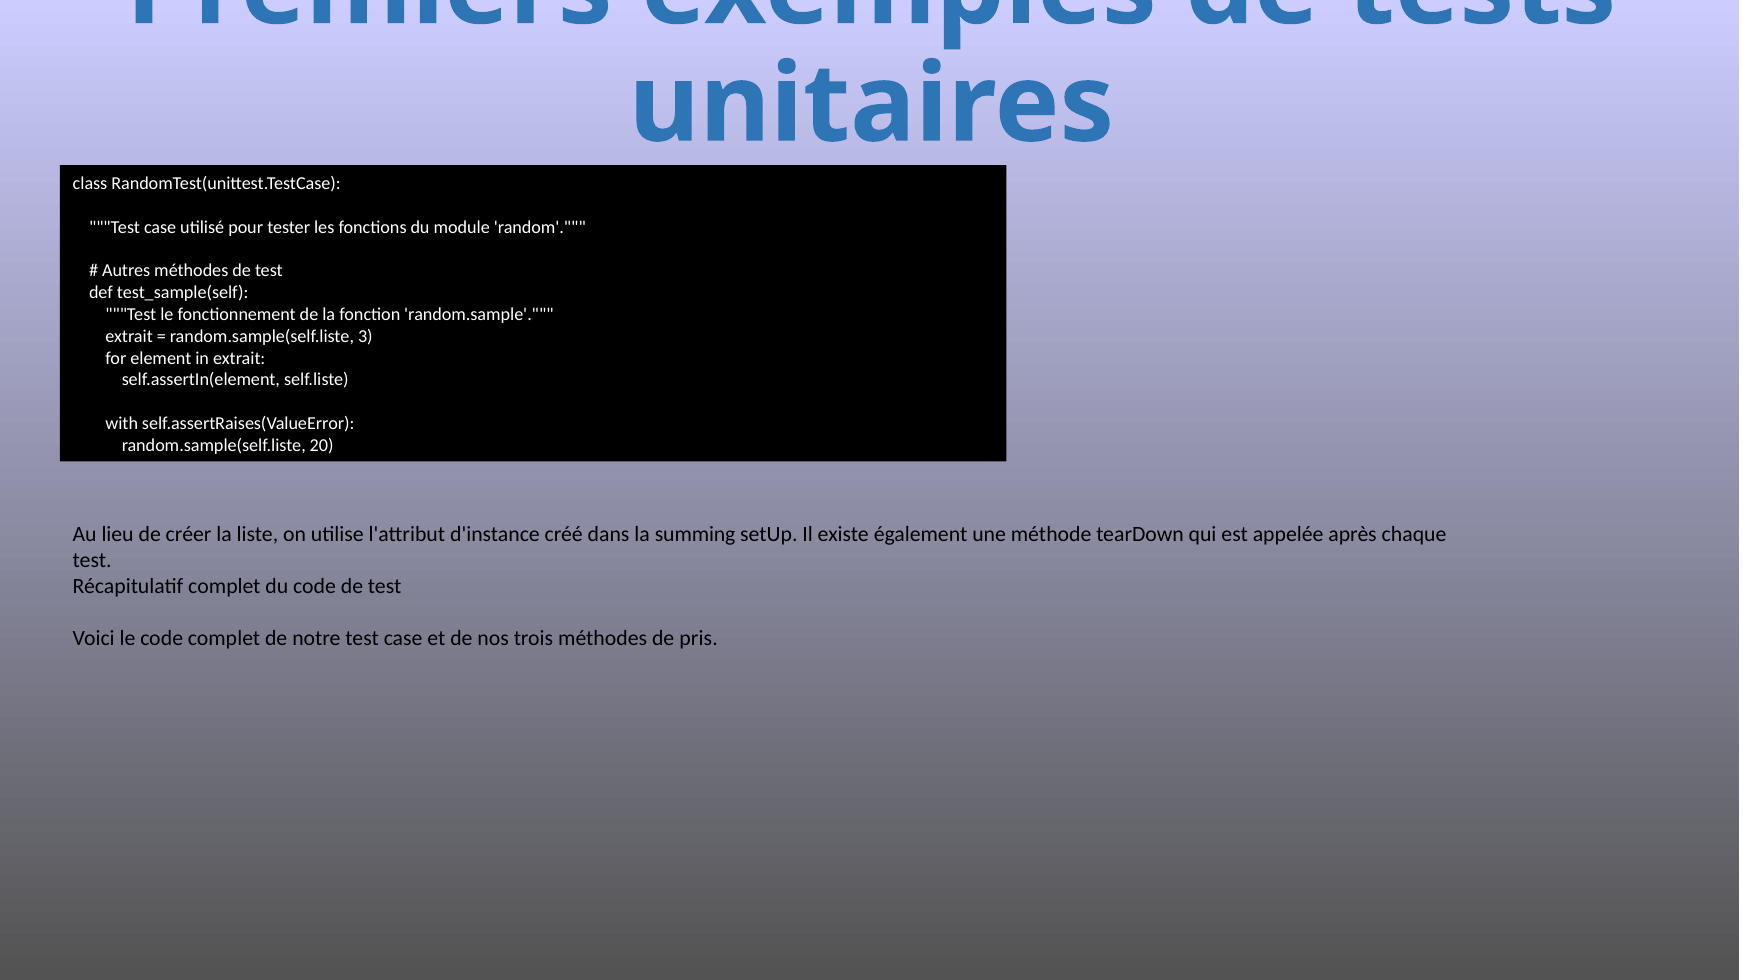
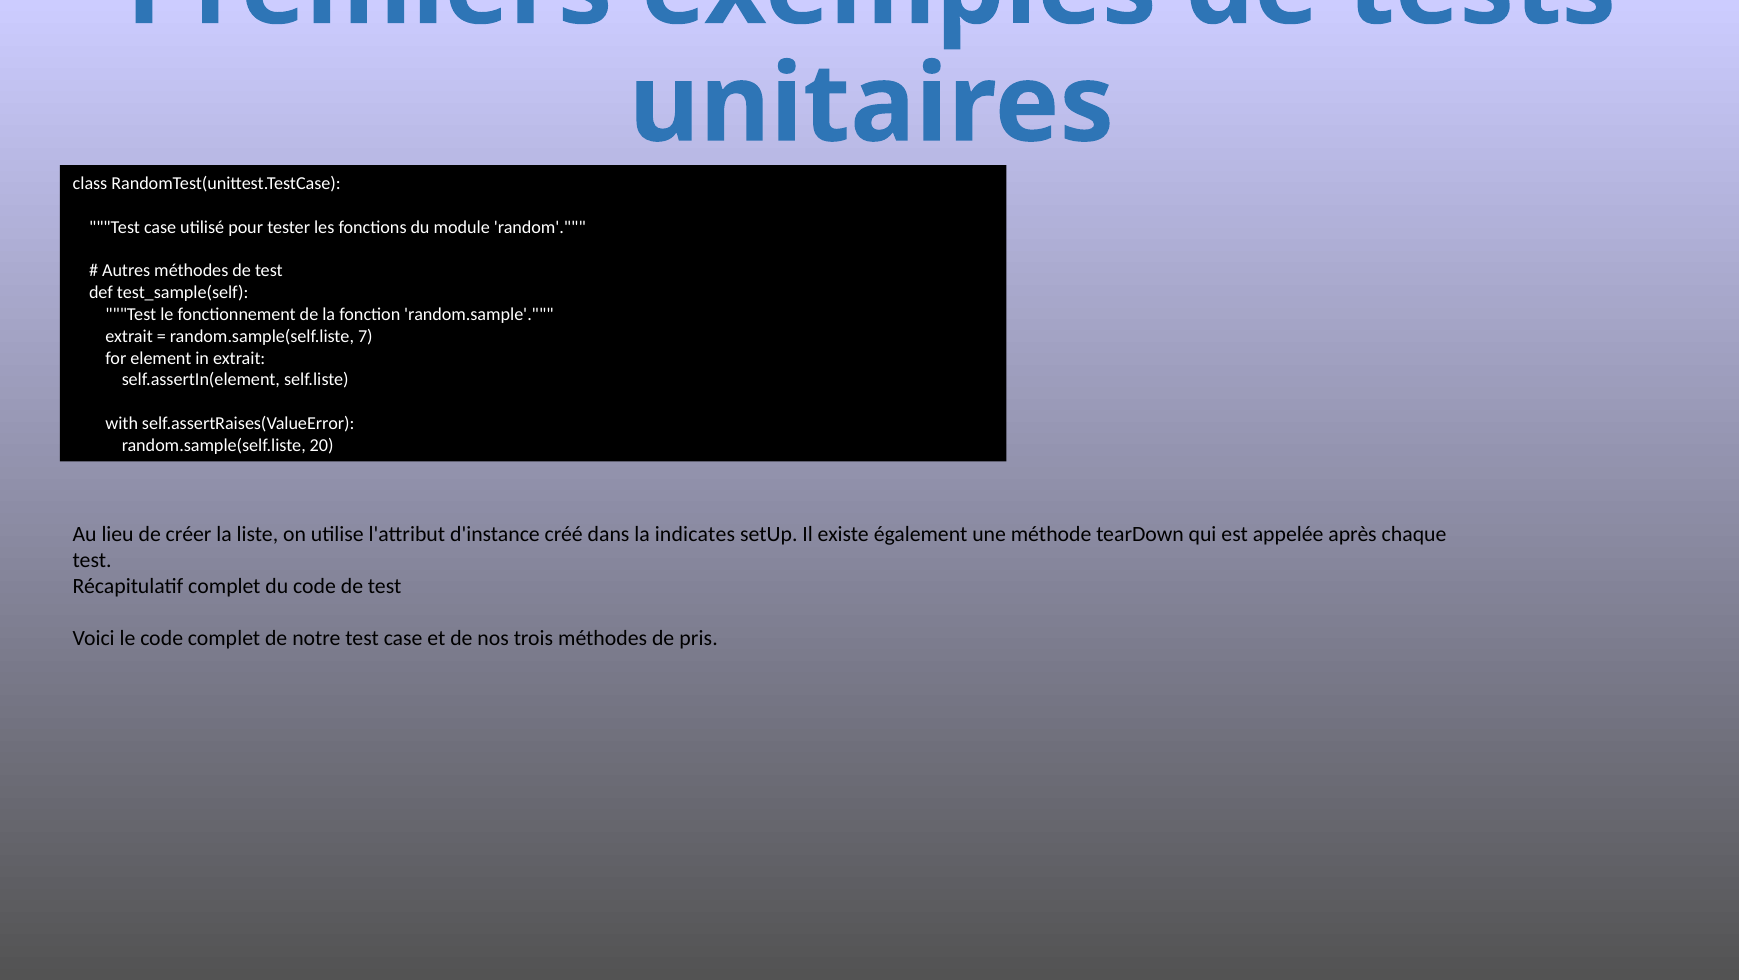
3: 3 -> 7 (365, 337)
summing: summing -> indicates (695, 534)
